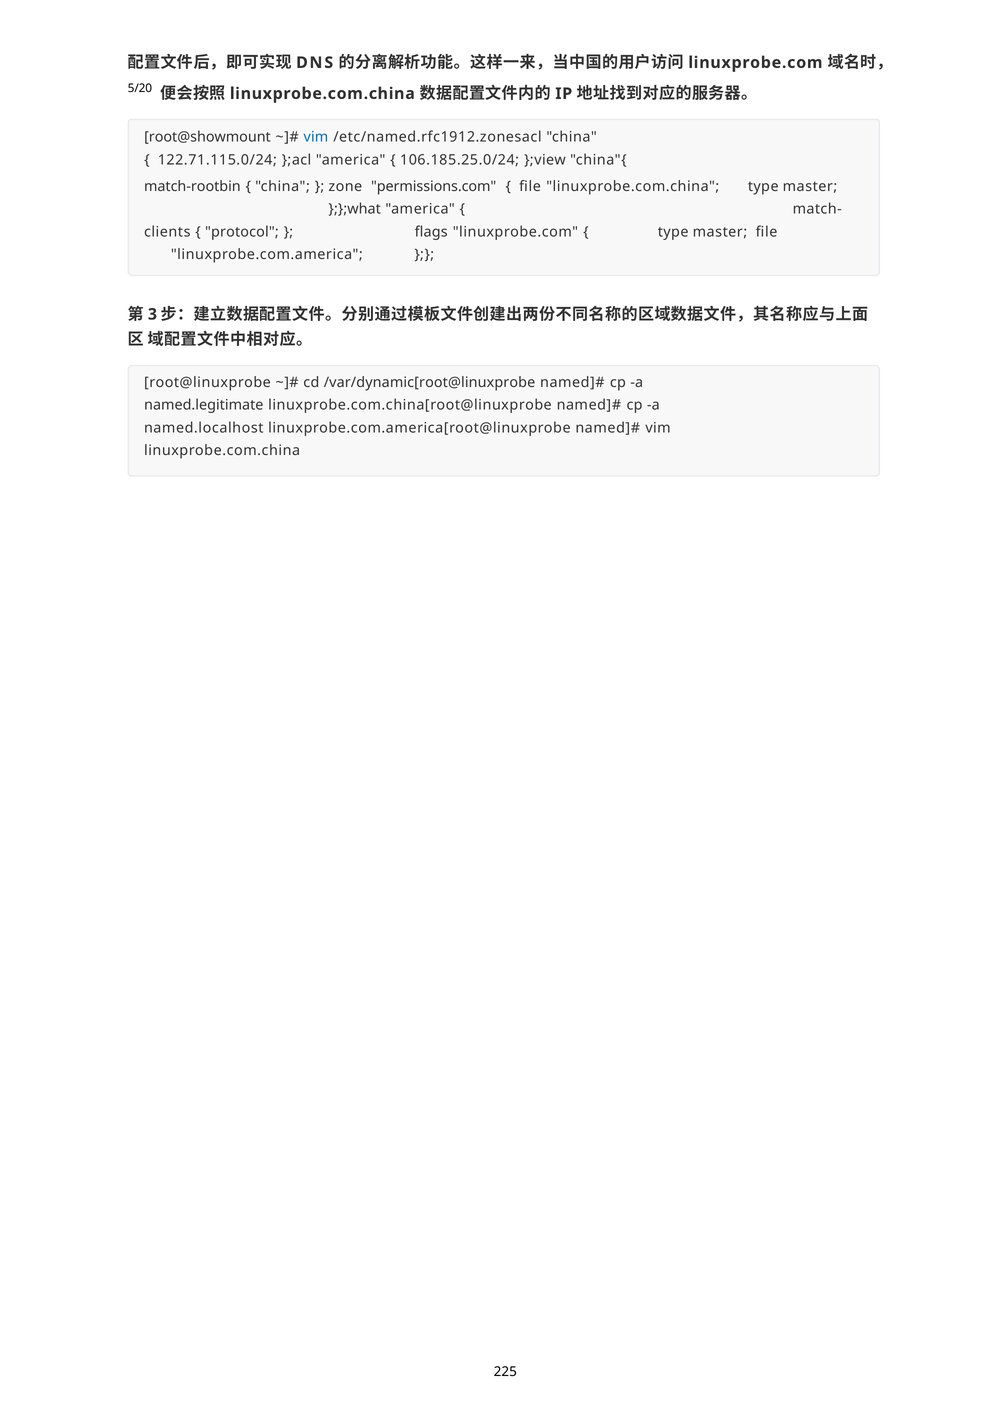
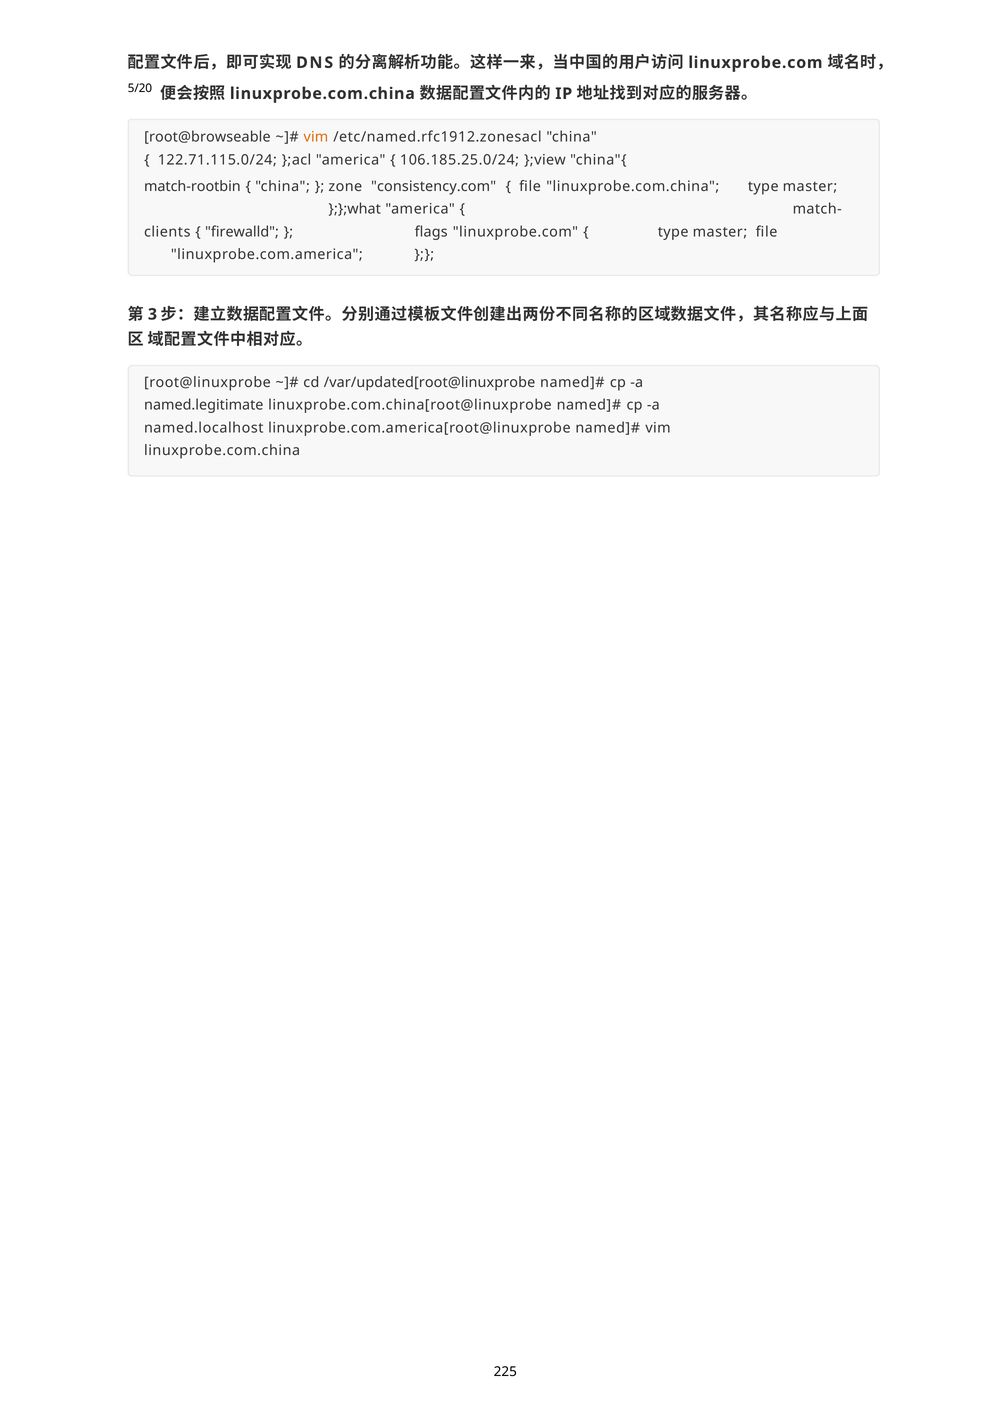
root@showmount: root@showmount -> root@browseable (207, 137)
vim colour: blue -> orange (316, 137)
permissions.com: permissions.com -> consistency.com (434, 186)
protocol: protocol -> firewalld (242, 232)
/var/dynamic[root@linuxprobe: /var/dynamic[root@linuxprobe -> /var/updated[root@linuxprobe (430, 382)
